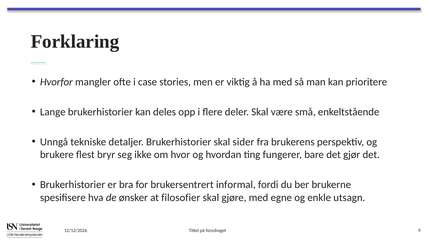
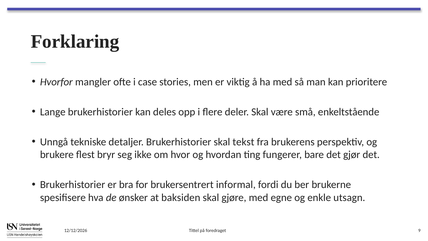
sider: sider -> tekst (243, 142)
filosofier: filosofier -> baksiden (181, 197)
